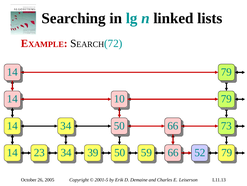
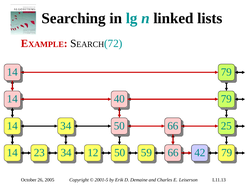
10: 10 -> 40 (119, 99)
73: 73 -> 25 (226, 125)
39: 39 -> 12 (93, 152)
52: 52 -> 42 (200, 152)
